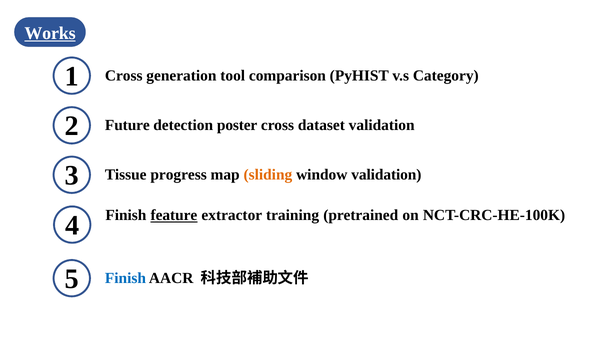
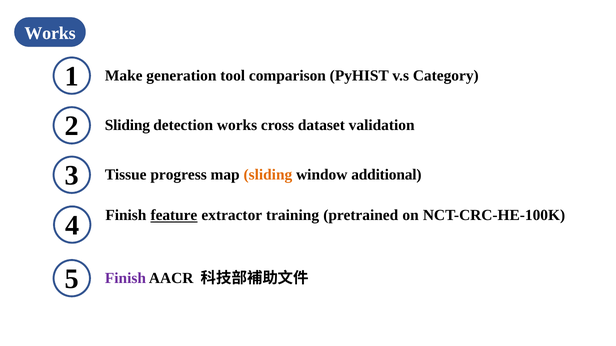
Works underline: present -> none (50, 33)
1 Cross: Cross -> Make (124, 76)
2 Future: Future -> Sliding (127, 125)
detection poster: poster -> works (237, 125)
window validation: validation -> additional (386, 175)
Finish colour: blue -> purple (125, 279)
